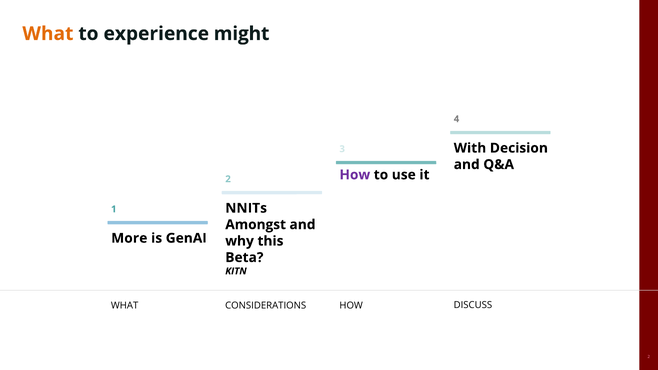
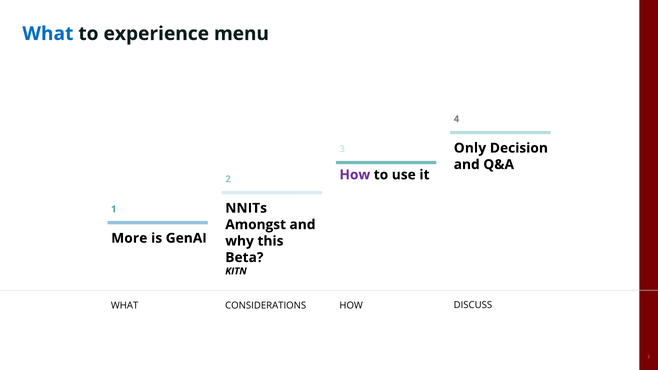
What colour: orange -> blue (48, 34)
might: might -> menu (241, 34)
With: With -> Only (470, 148)
